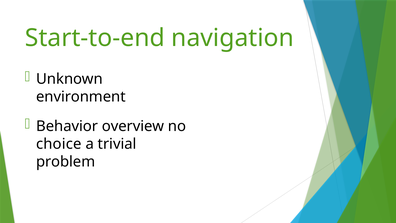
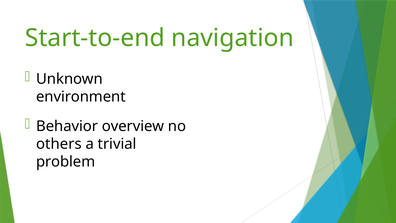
choice: choice -> others (59, 144)
